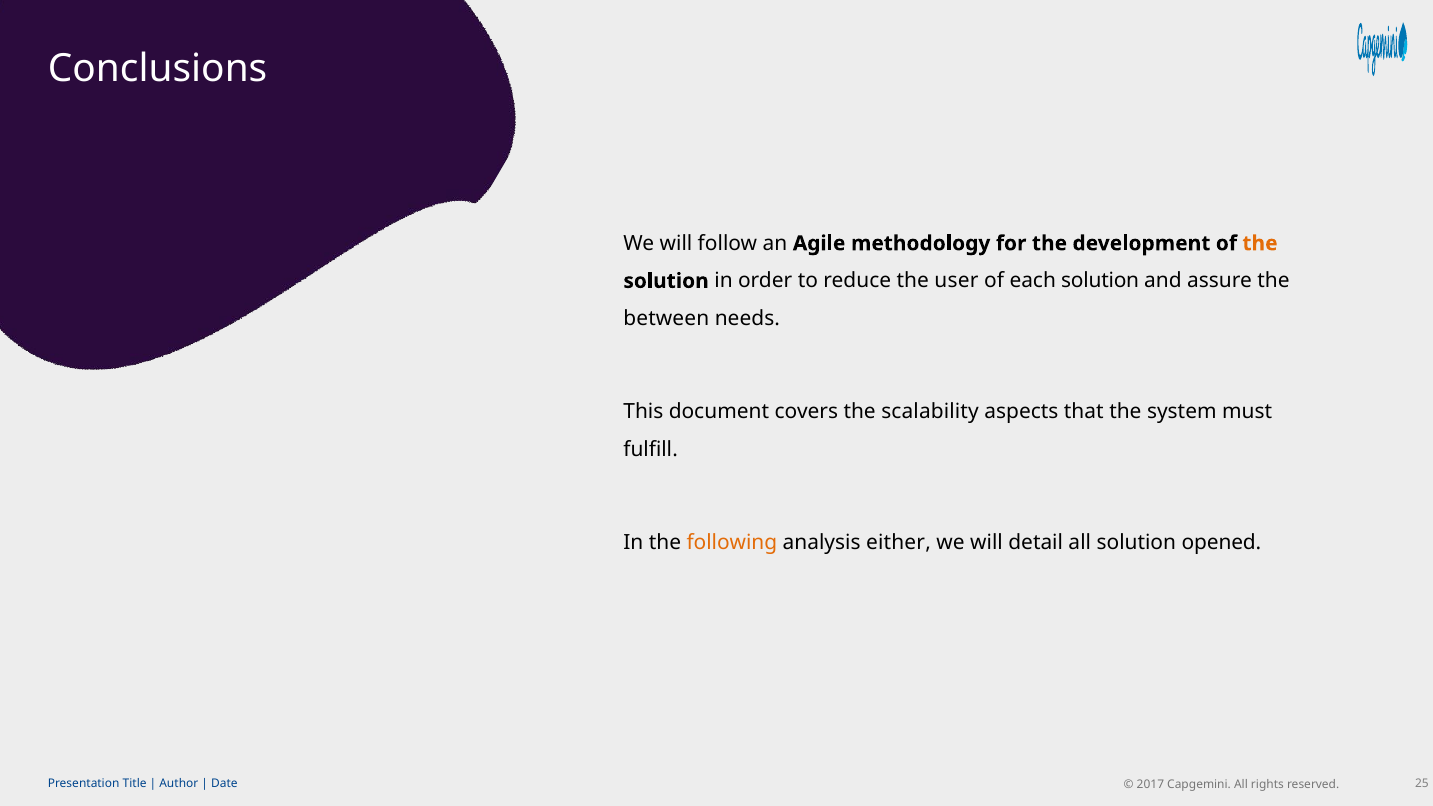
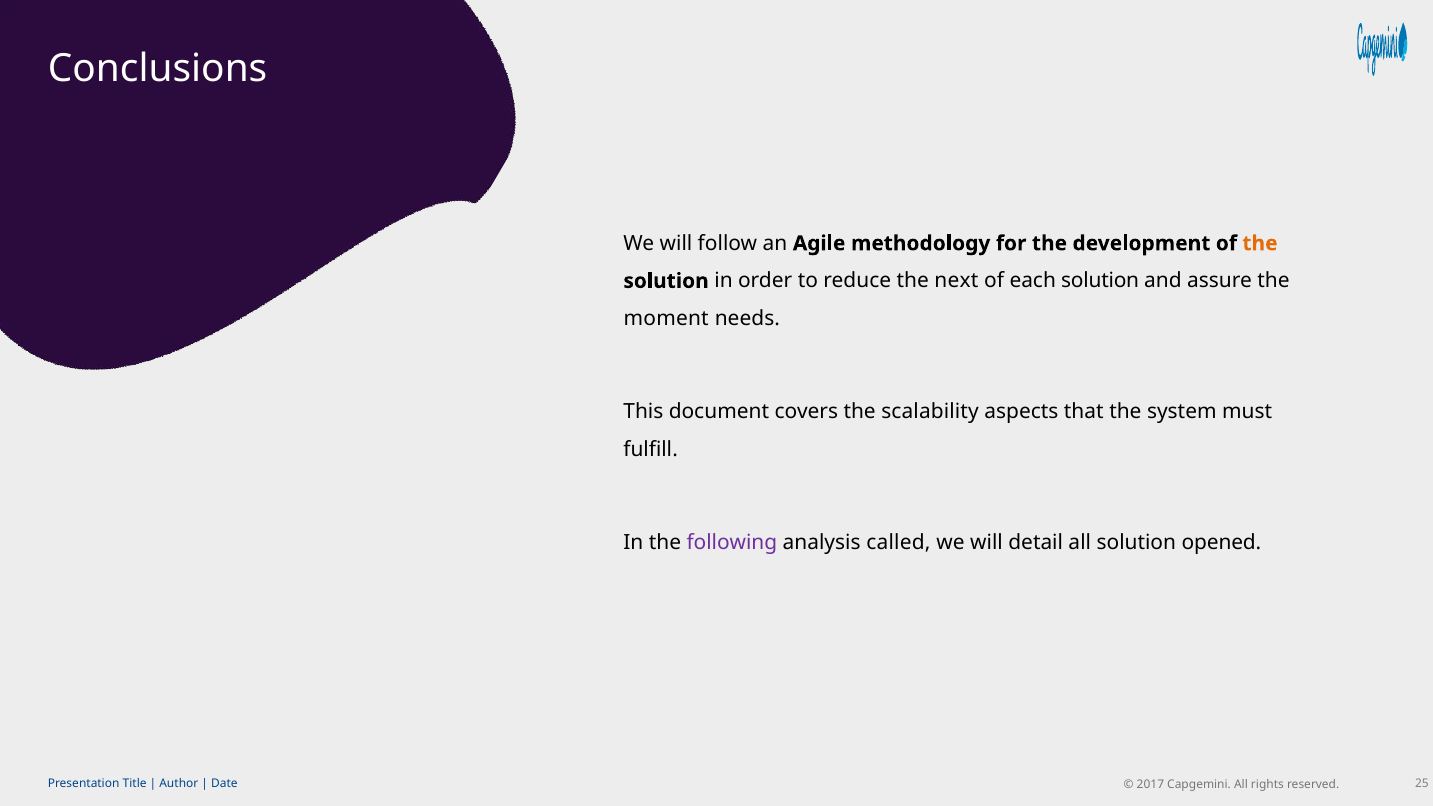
user: user -> next (956, 281)
between: between -> moment (666, 319)
following colour: orange -> purple (732, 543)
either: either -> called (898, 543)
